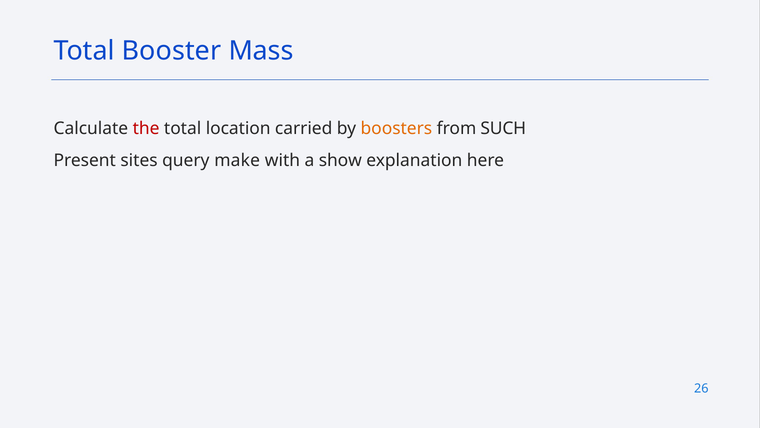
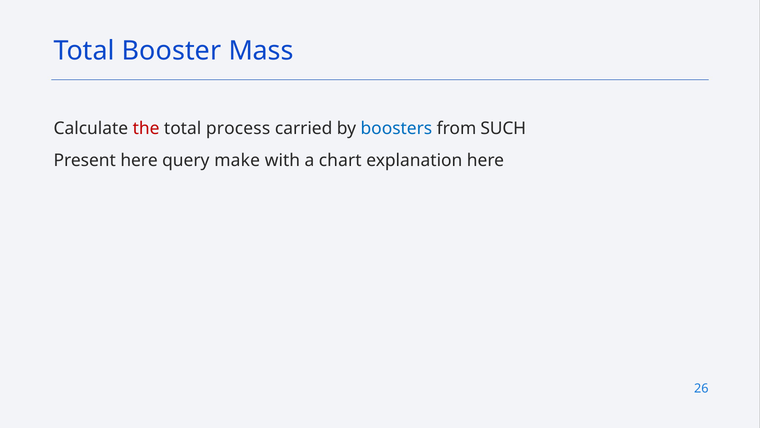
location: location -> process (238, 128)
boosters colour: orange -> blue (396, 128)
Present sites: sites -> here (139, 160)
show: show -> chart (340, 160)
